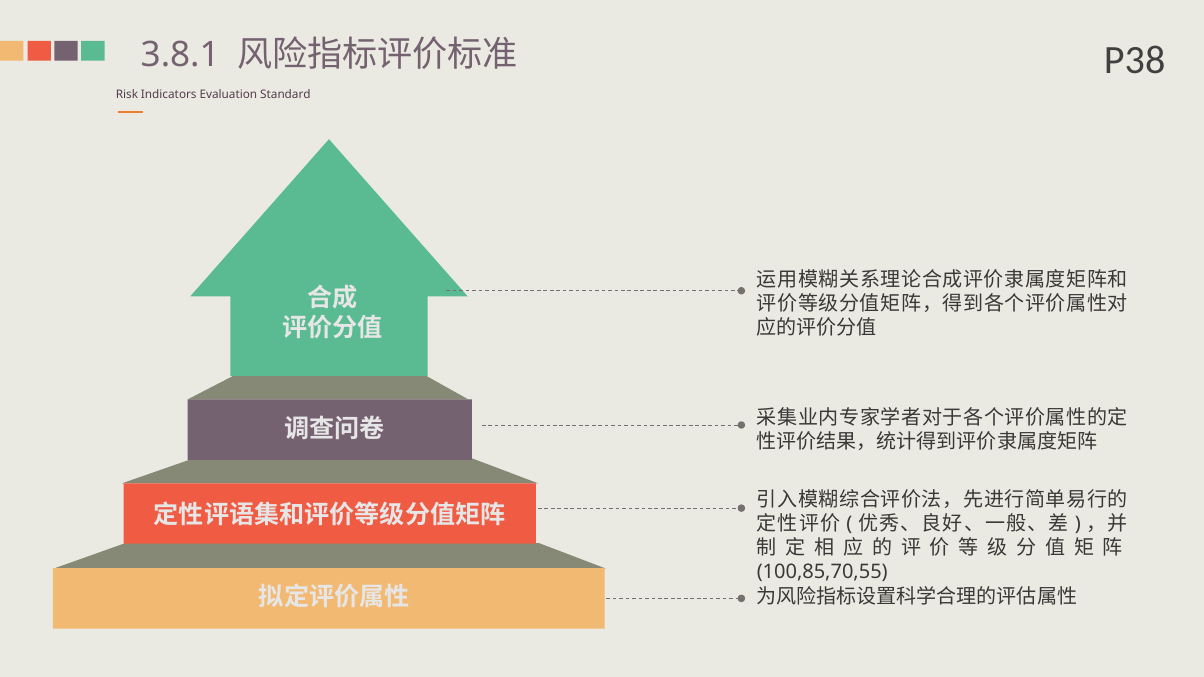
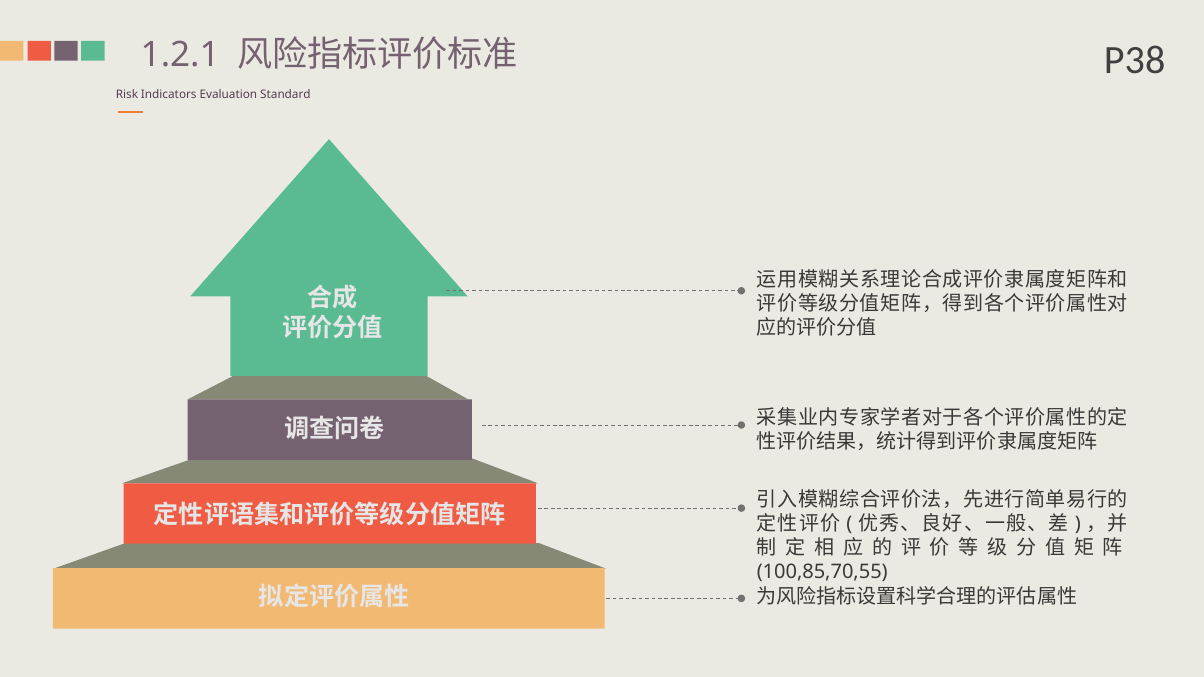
3.8.1: 3.8.1 -> 1.2.1 (180, 55)
